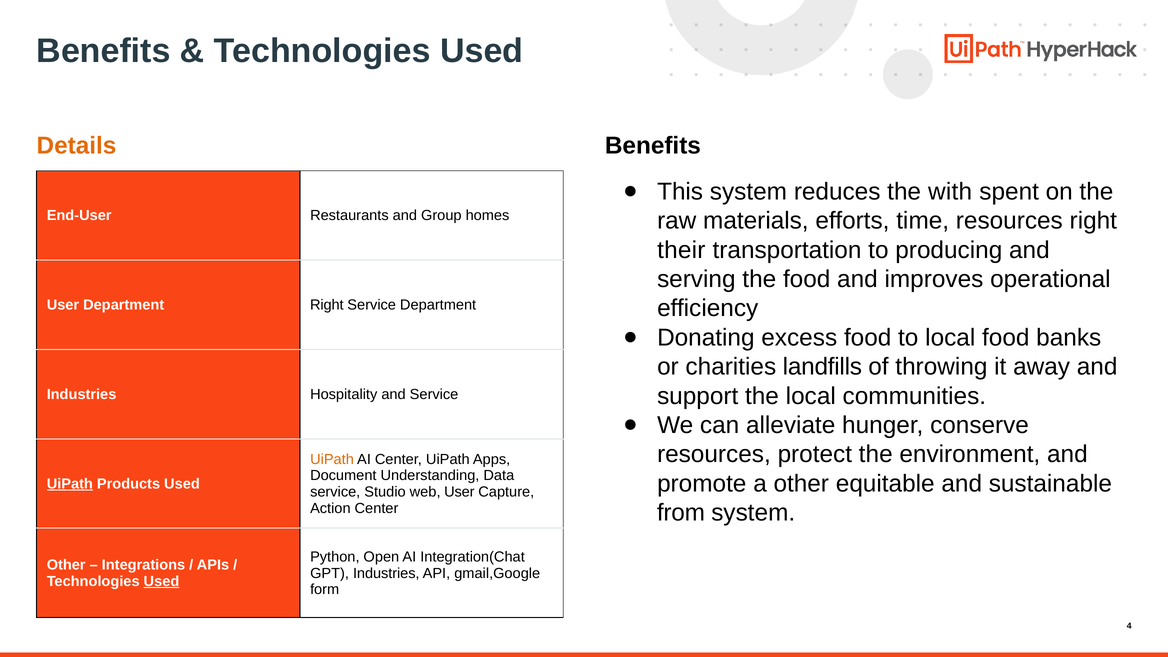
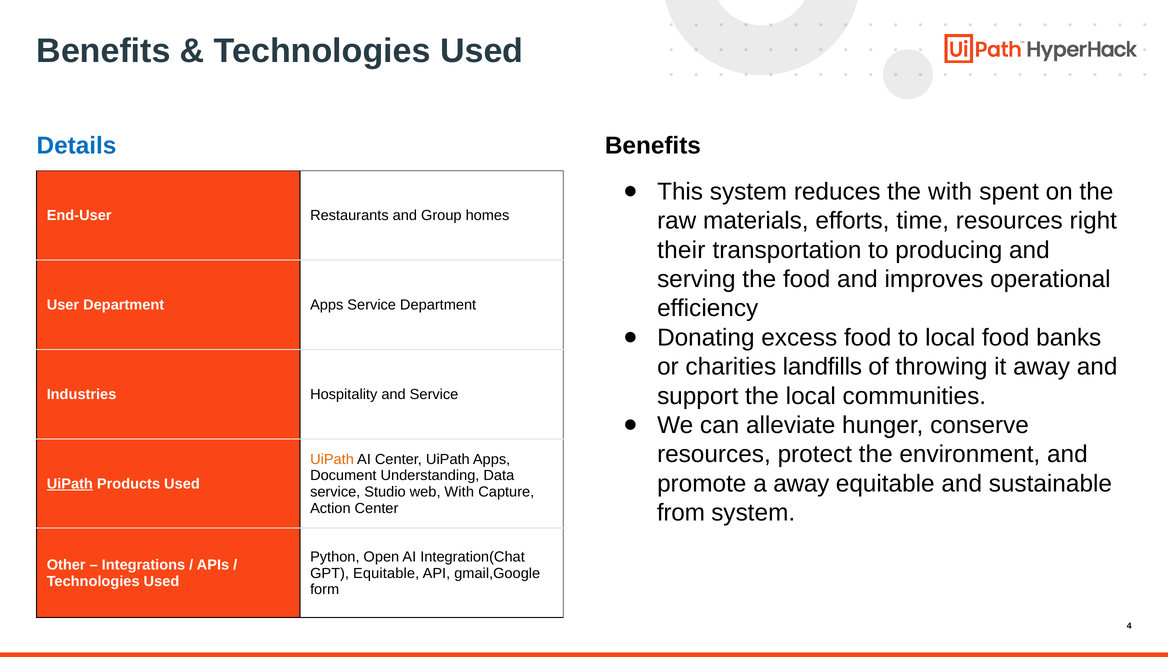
Details colour: orange -> blue (76, 146)
Department Right: Right -> Apps (327, 305)
a other: other -> away (801, 484)
web User: User -> With (459, 492)
GPT Industries: Industries -> Equitable (386, 573)
Used underline: present -> none (161, 582)
